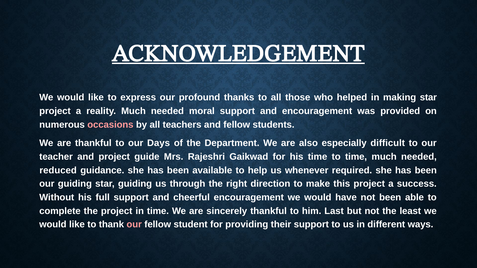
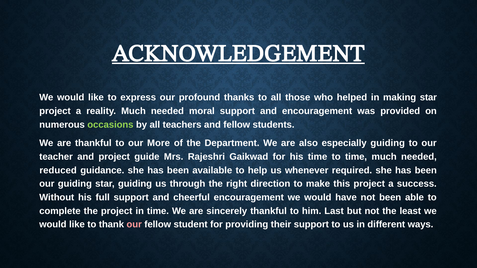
occasions colour: pink -> light green (110, 125)
Days: Days -> More (159, 143)
especially difficult: difficult -> guiding (388, 143)
